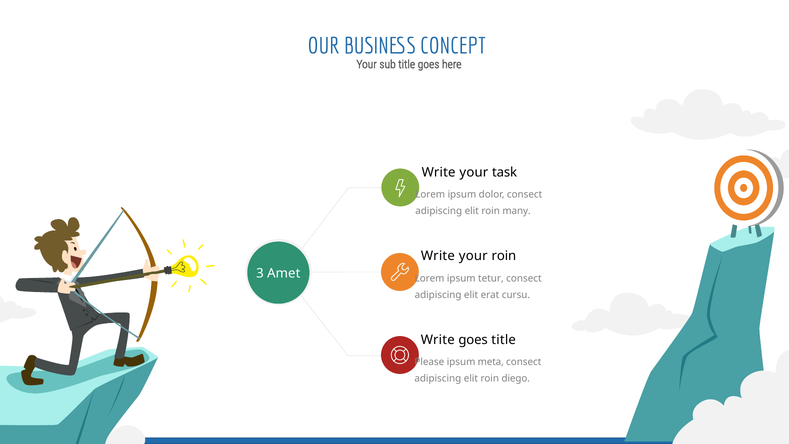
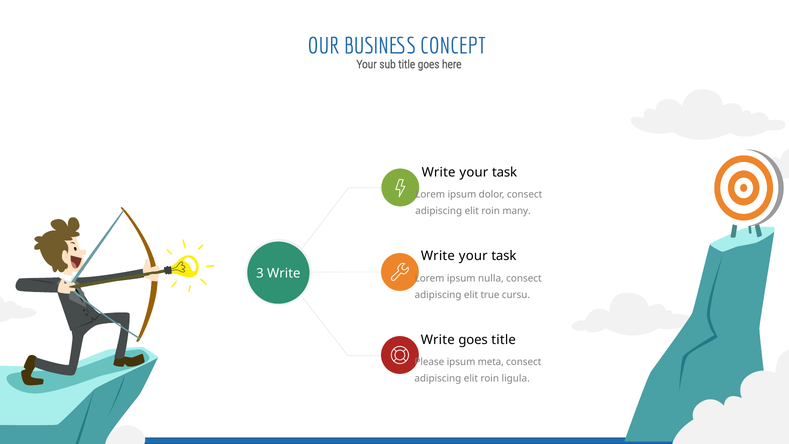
roin: roin -> task (504, 256)
3 Amet: Amet -> Write (284, 273)
tetur: tetur -> nulla (491, 278)
erat: erat -> true (490, 295)
diego: diego -> ligula (516, 378)
